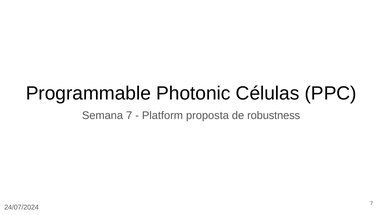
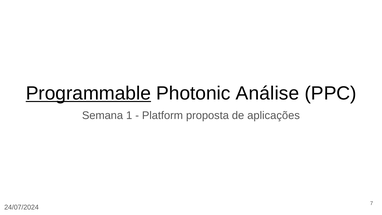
Programmable underline: none -> present (88, 93)
Células: Células -> Análise (267, 93)
Semana 7: 7 -> 1 (129, 116)
robustness: robustness -> aplicações (274, 116)
